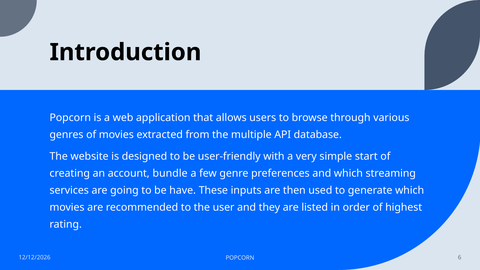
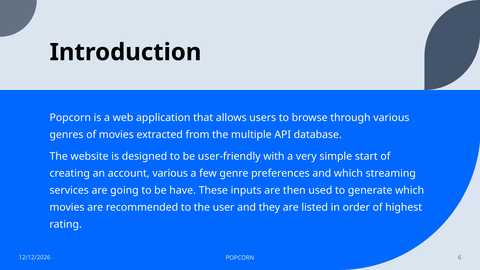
account bundle: bundle -> various (170, 173)
